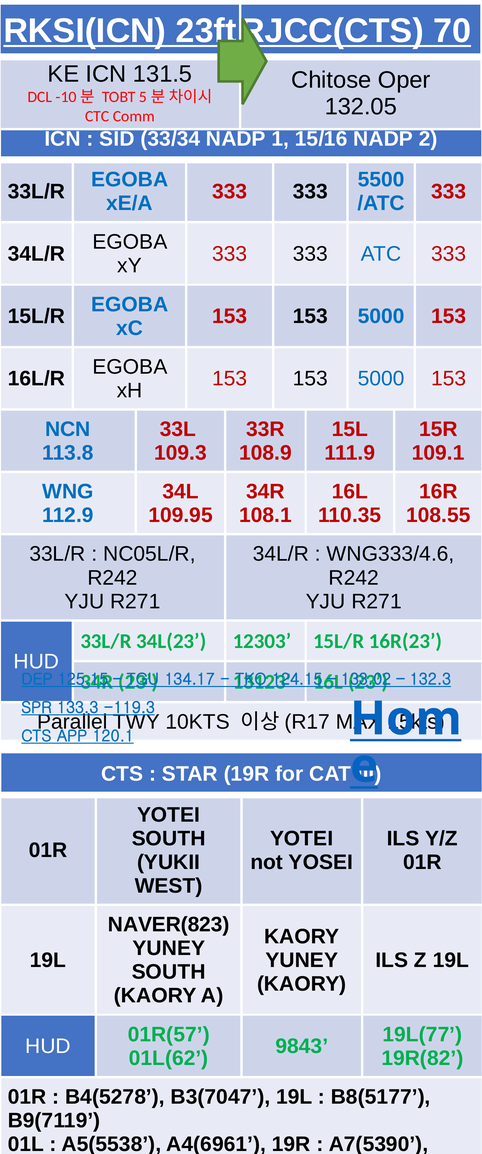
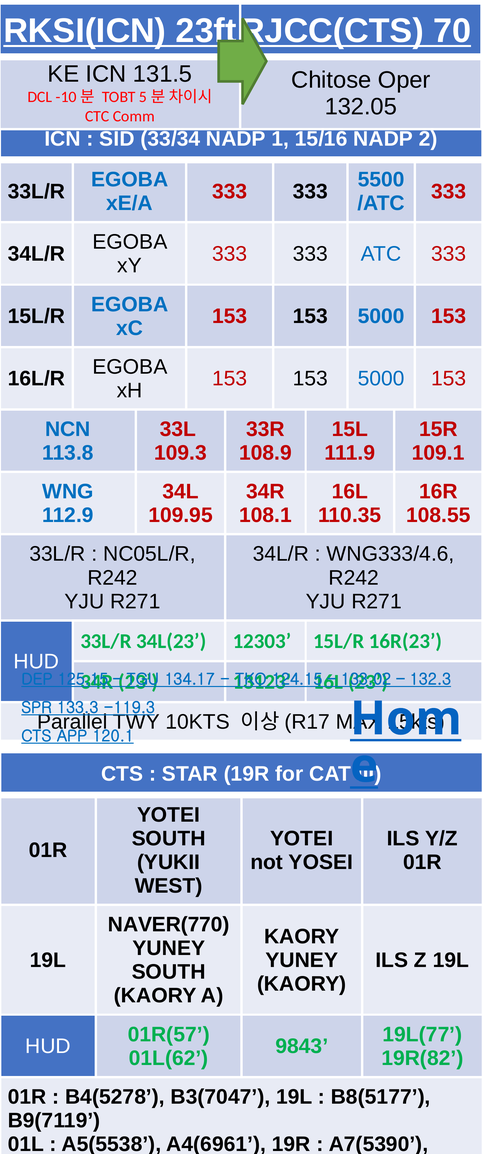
NAVER(823: NAVER(823 -> NAVER(770 (169, 924)
